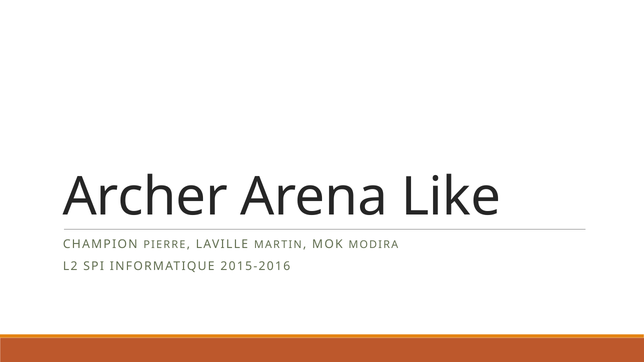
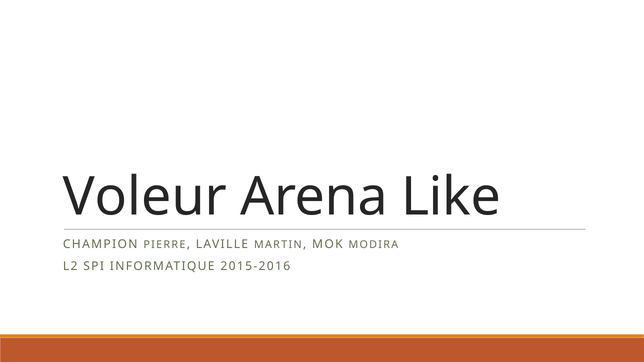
Archer: Archer -> Voleur (145, 197)
